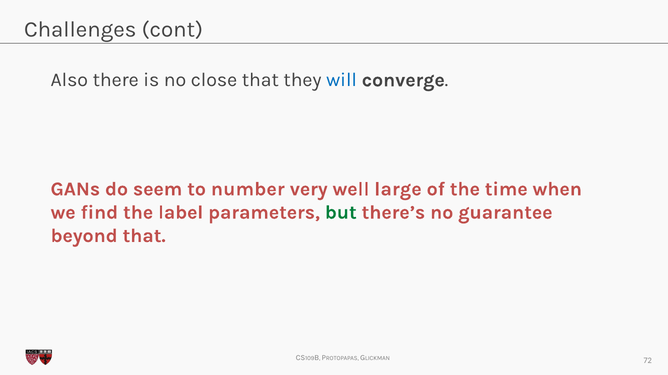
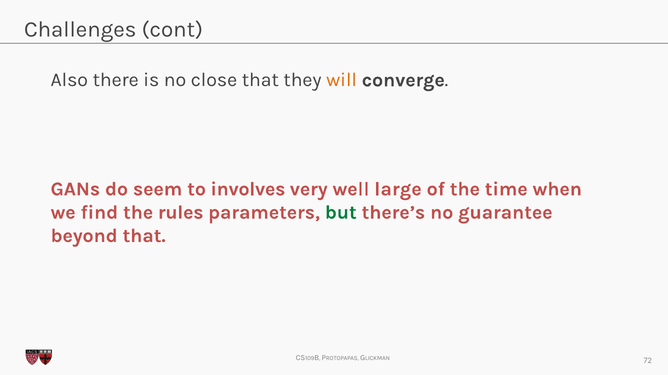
will colour: blue -> orange (342, 80)
number: number -> involves (248, 189)
label: label -> rules (181, 213)
